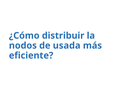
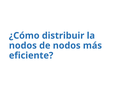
de usada: usada -> nodos (67, 45)
